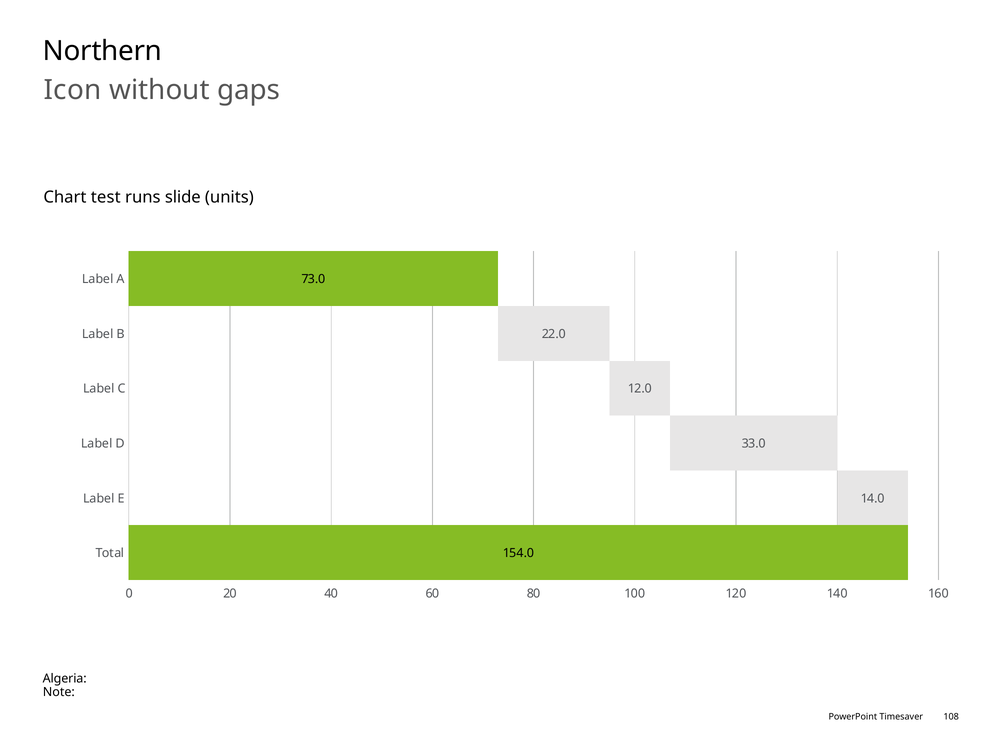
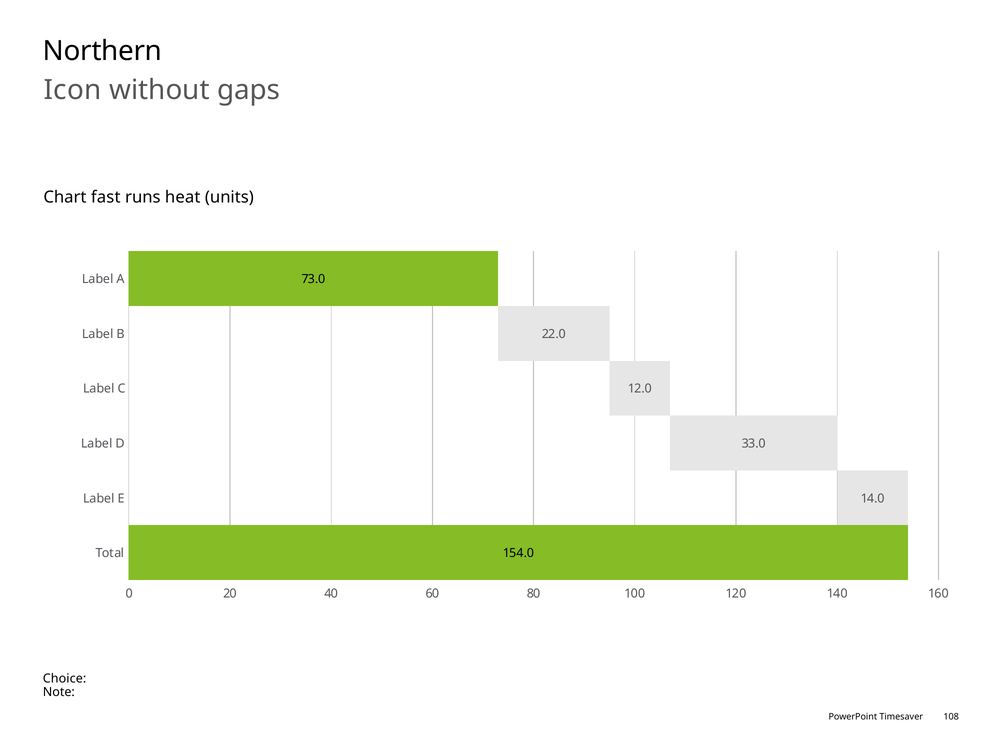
test: test -> fast (106, 197)
slide: slide -> heat (183, 197)
Algeria: Algeria -> Choice (65, 679)
